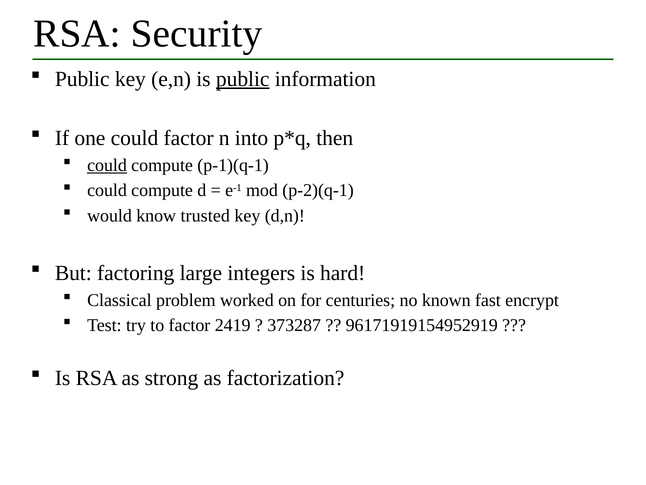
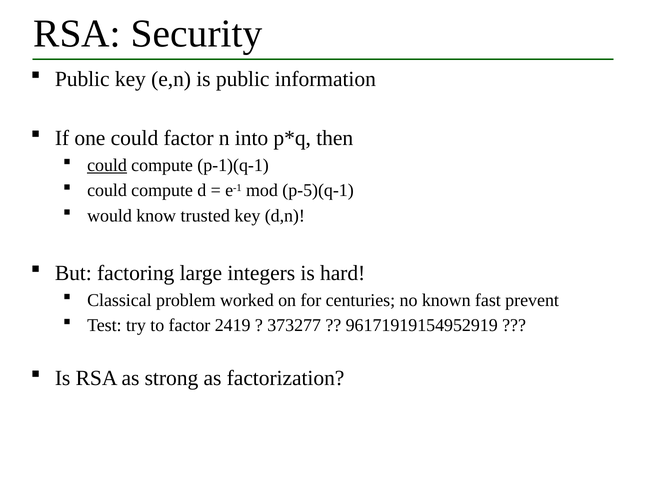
public underline: present -> none (243, 79)
p-2)(q-1: p-2)(q-1 -> p-5)(q-1 (318, 190)
encrypt: encrypt -> prevent (532, 300)
373287: 373287 -> 373277 (294, 325)
